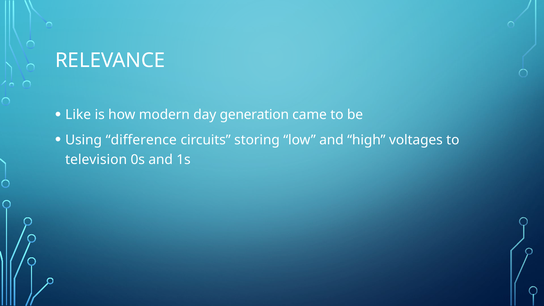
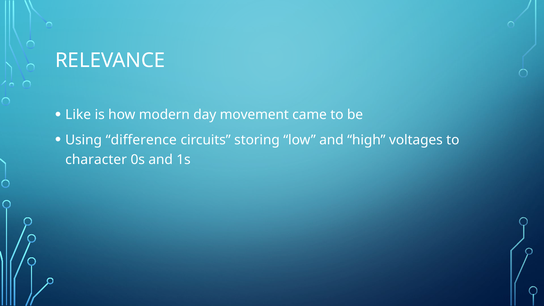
generation: generation -> movement (254, 115)
television: television -> character (96, 160)
